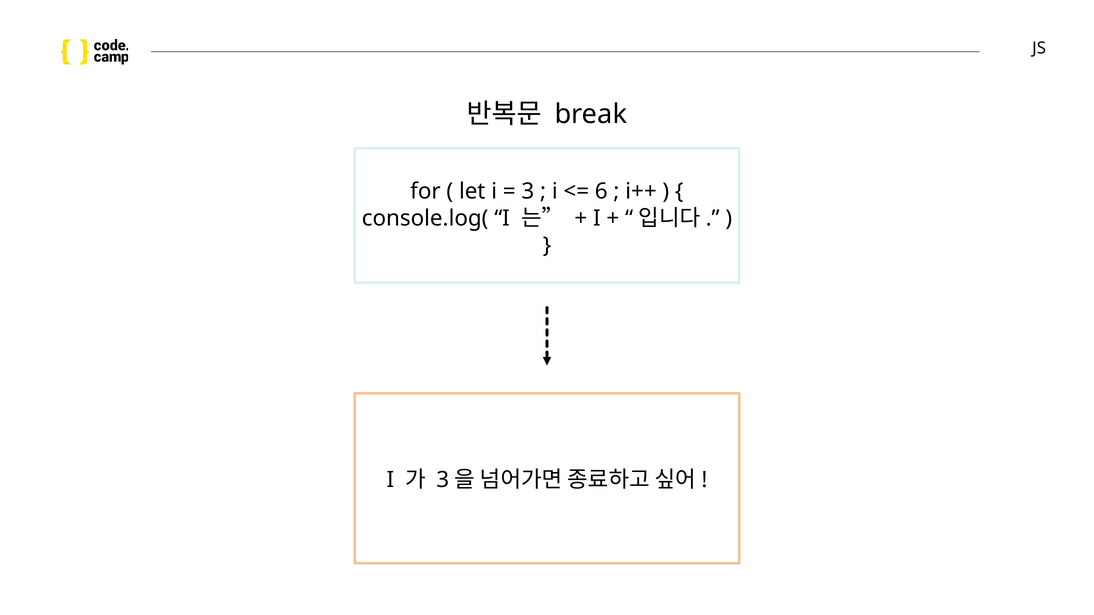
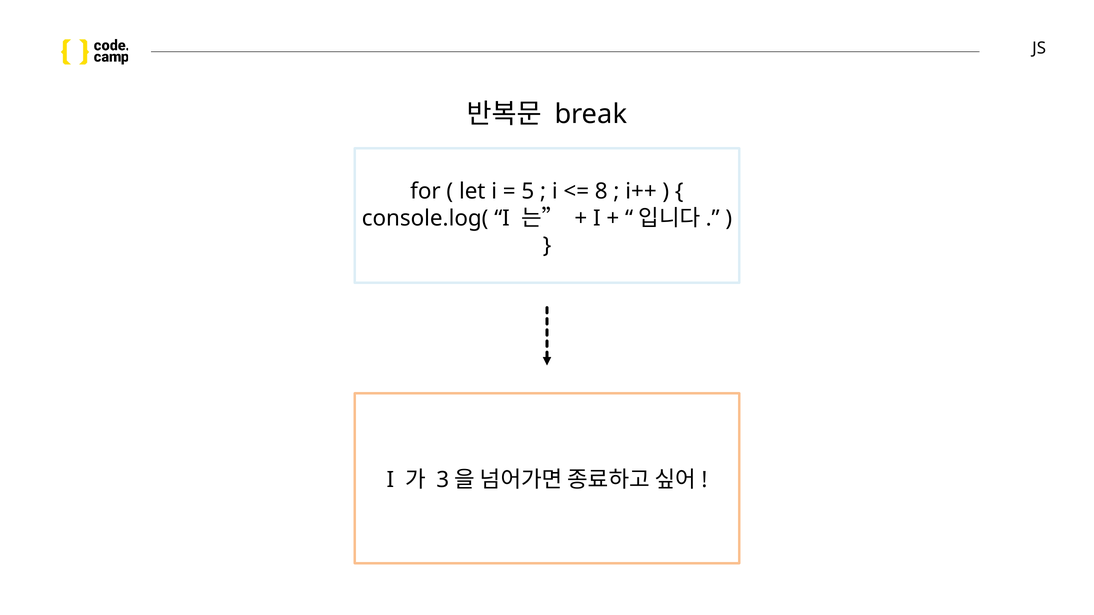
3: 3 -> 5 (528, 191)
6: 6 -> 8 (601, 191)
